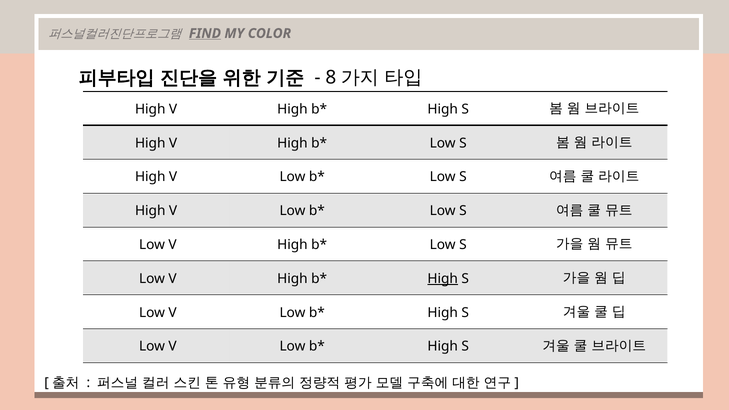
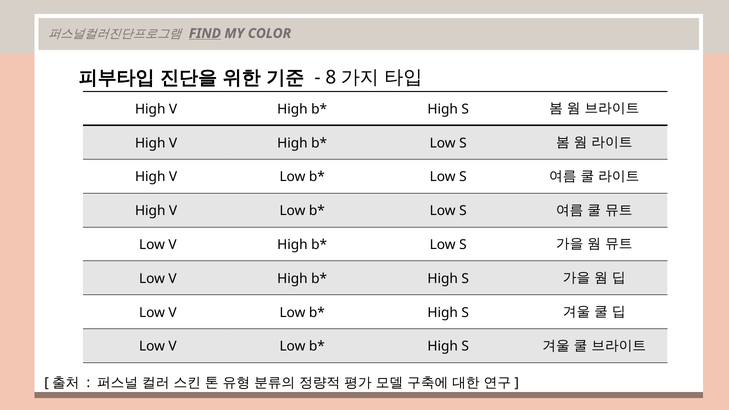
High underline: present -> none (443, 279)
